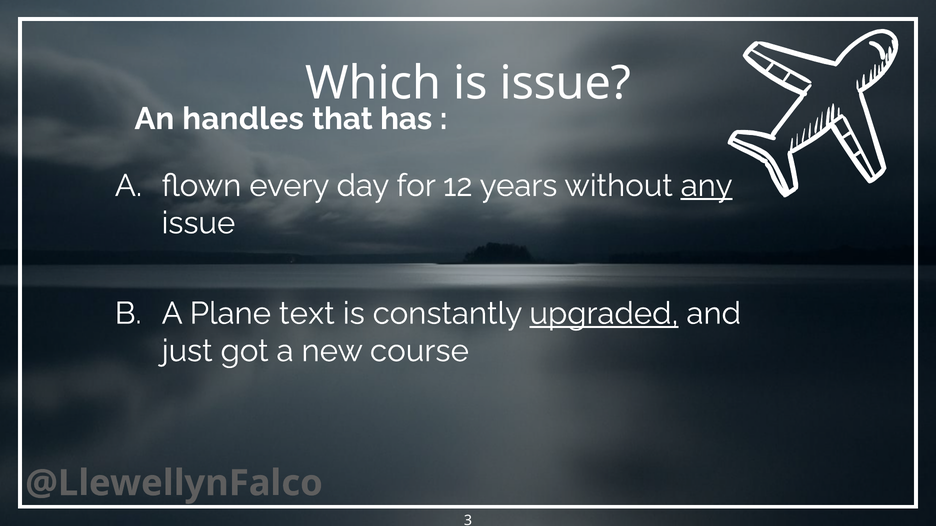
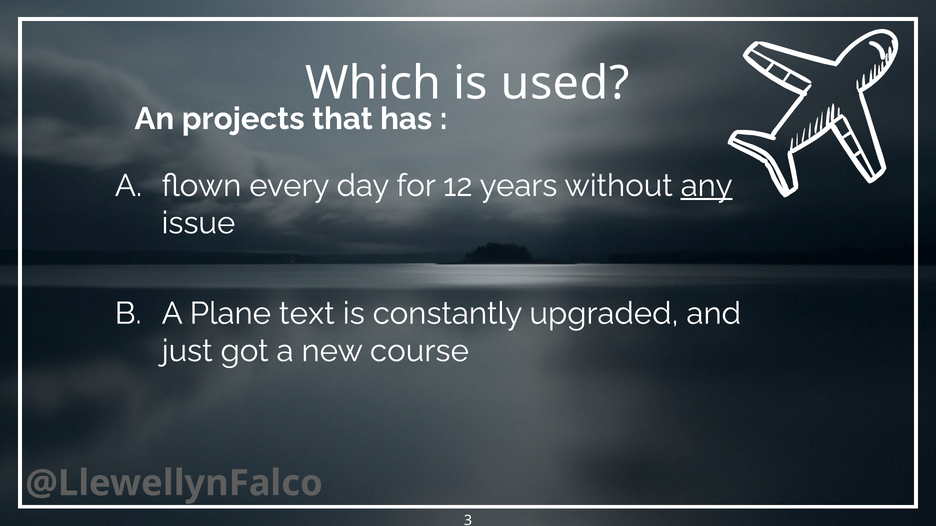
is issue: issue -> used (565, 84)
handles: handles -> projects (243, 119)
upgraded underline: present -> none (604, 314)
